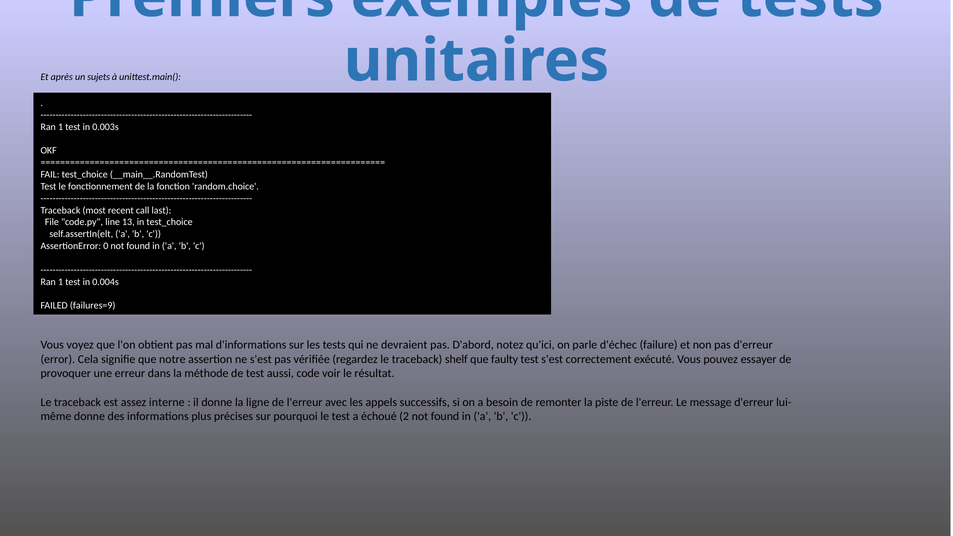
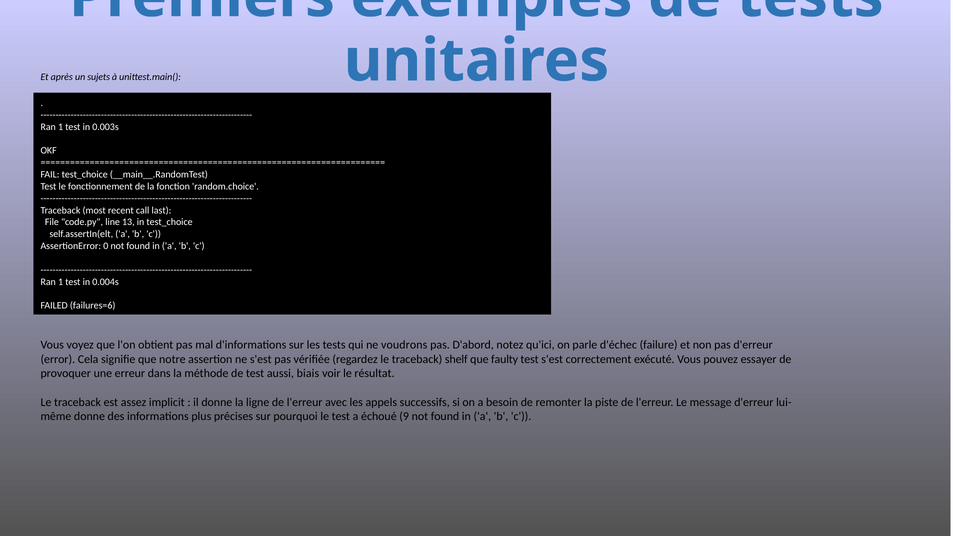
failures=9: failures=9 -> failures=6 (93, 306)
devraient: devraient -> voudrons (404, 345)
code: code -> biais (308, 374)
interne: interne -> implicit (167, 402)
2: 2 -> 9 (404, 416)
